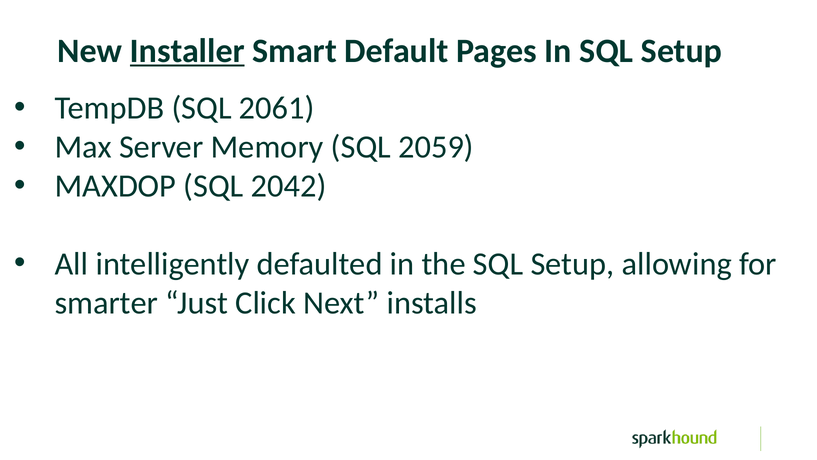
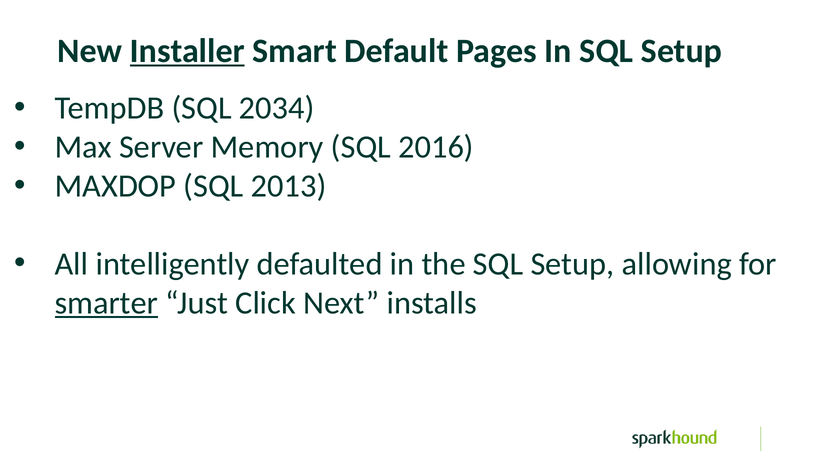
2061: 2061 -> 2034 (277, 108)
2059: 2059 -> 2016 (436, 147)
2042: 2042 -> 2013 (289, 186)
smarter underline: none -> present (106, 303)
